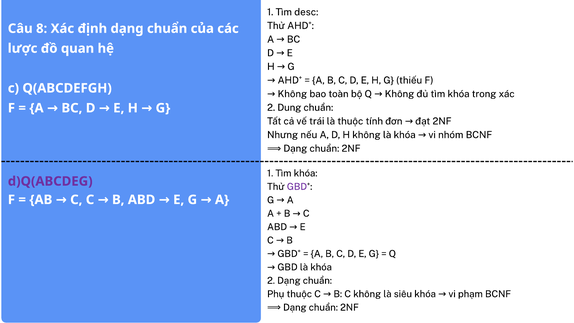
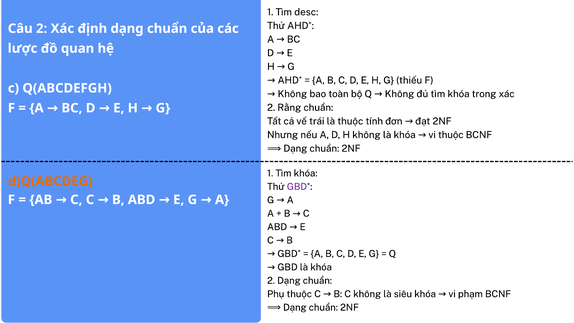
Câu 8: 8 -> 2 (42, 29)
Dung: Dung -> Rằng (289, 108)
vi nhóm: nhóm -> thuộc (451, 135)
d)Q(ABCDEG colour: purple -> orange (50, 181)
